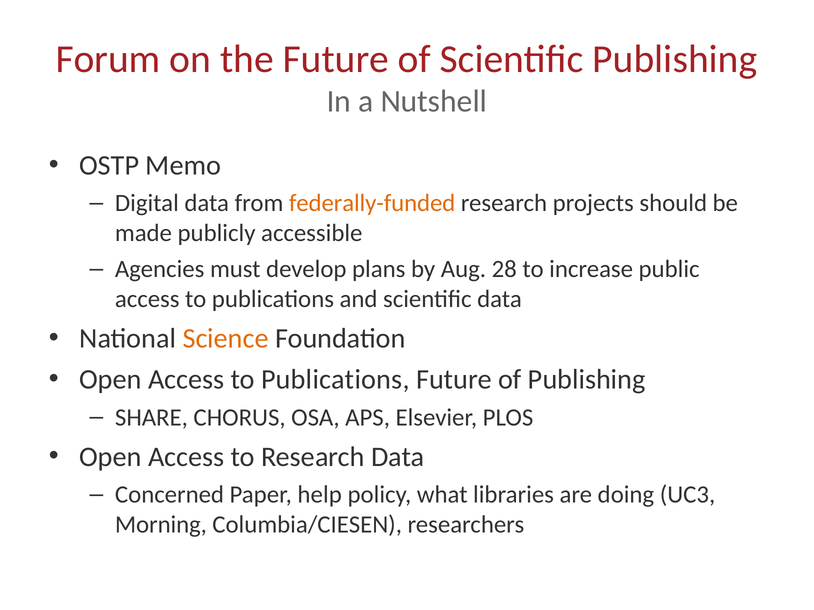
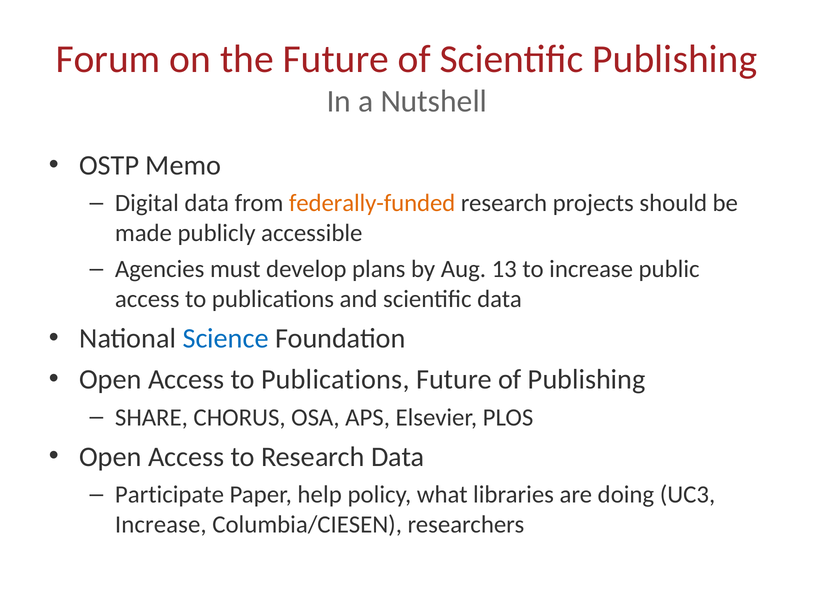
28: 28 -> 13 (504, 269)
Science colour: orange -> blue (226, 339)
Concerned: Concerned -> Participate (169, 495)
Morning: Morning -> Increase (161, 525)
